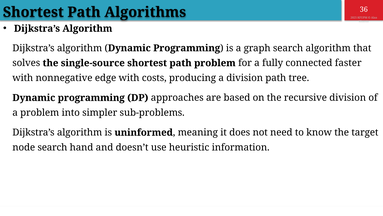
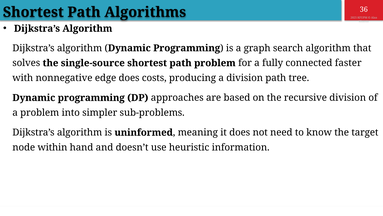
edge with: with -> does (129, 78)
node search: search -> within (52, 147)
